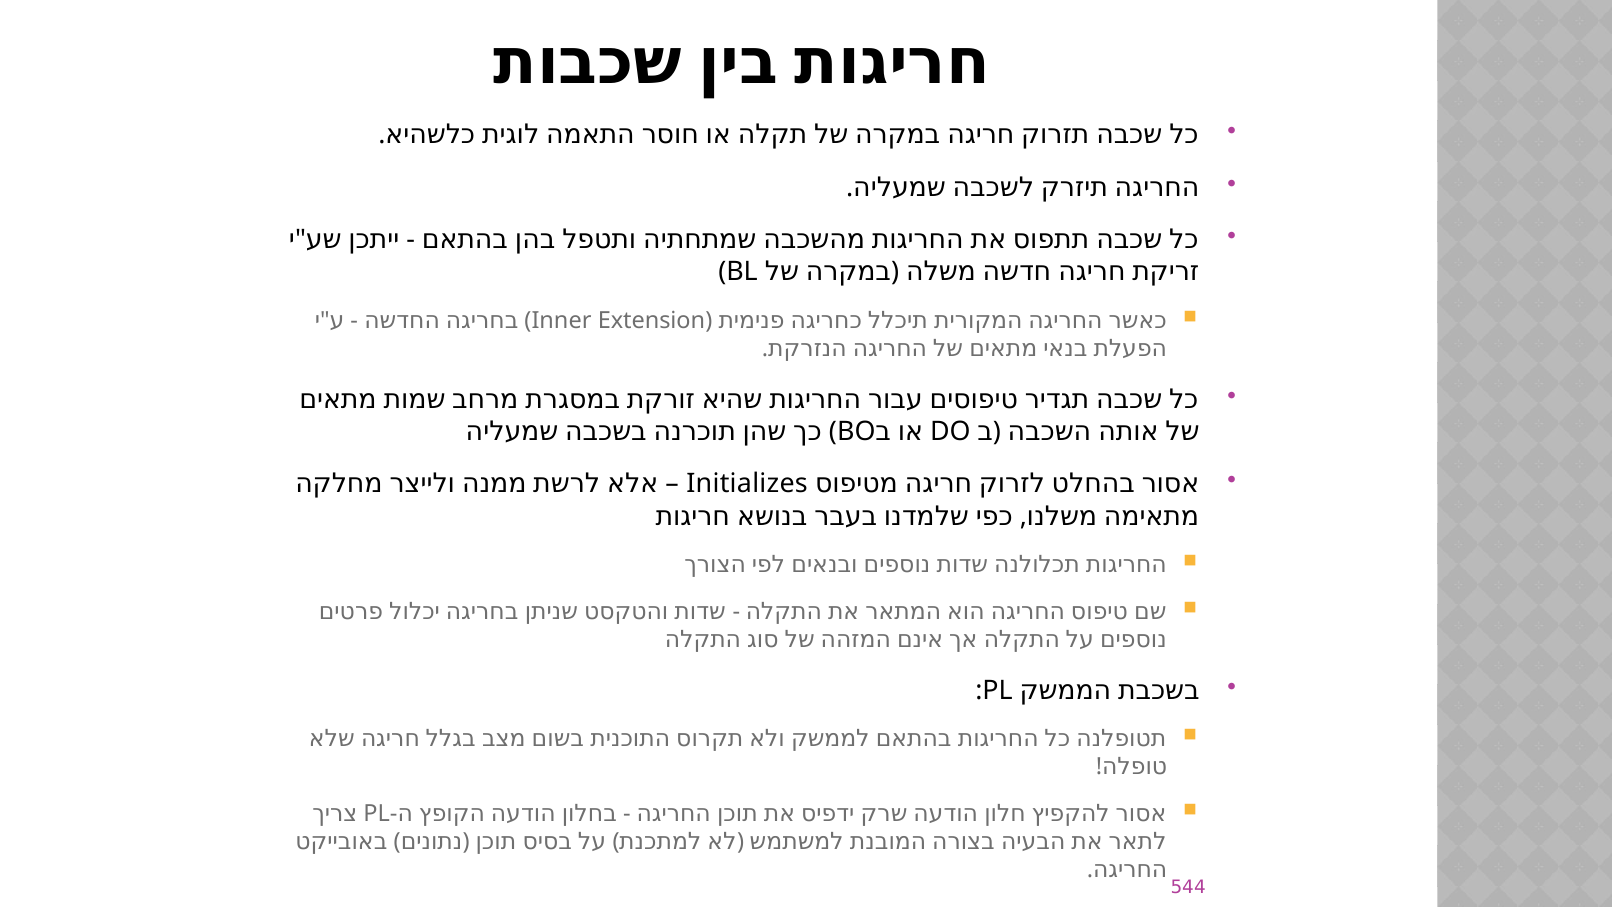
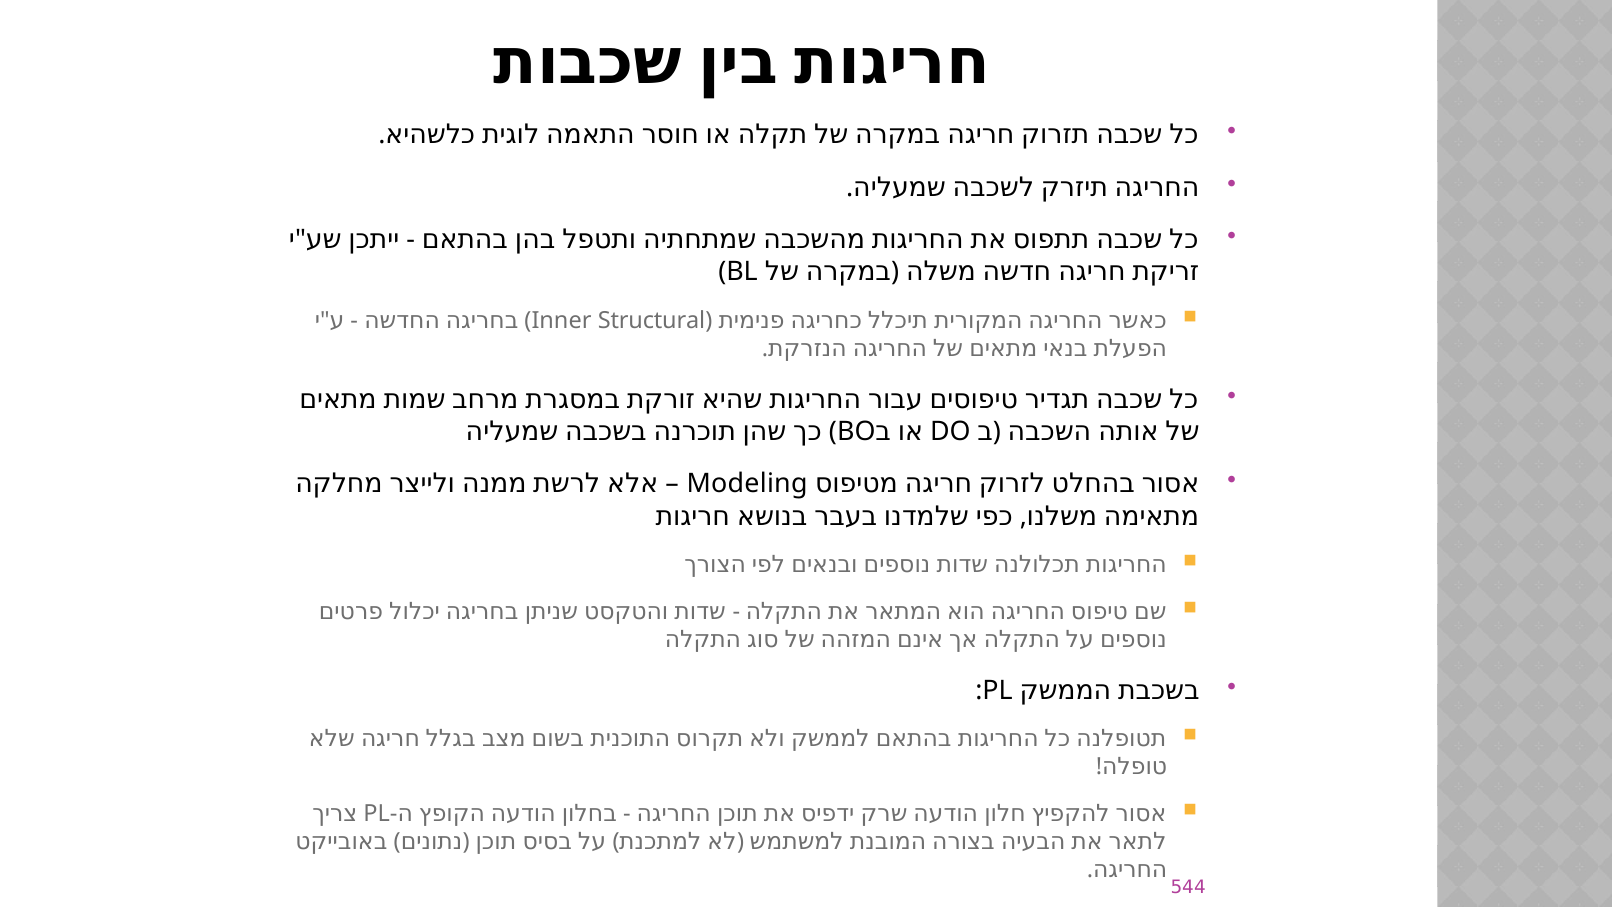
Extension: Extension -> Structural (652, 320)
Initializes: Initializes -> Modeling (747, 484)
